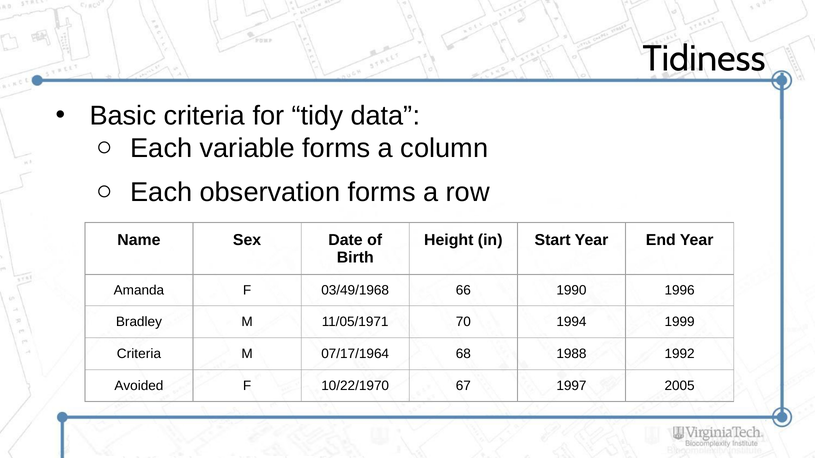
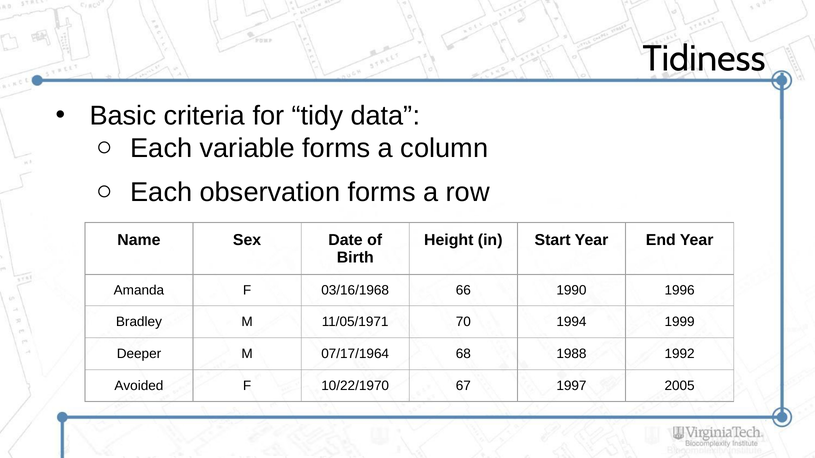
03/49/1968: 03/49/1968 -> 03/16/1968 (355, 291)
Criteria: Criteria -> Deeper (139, 354)
